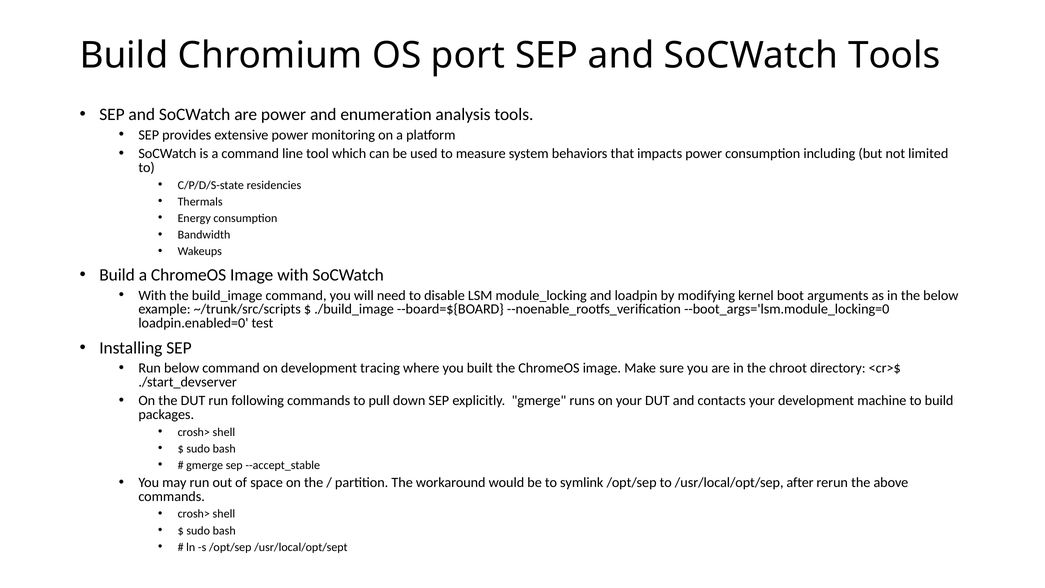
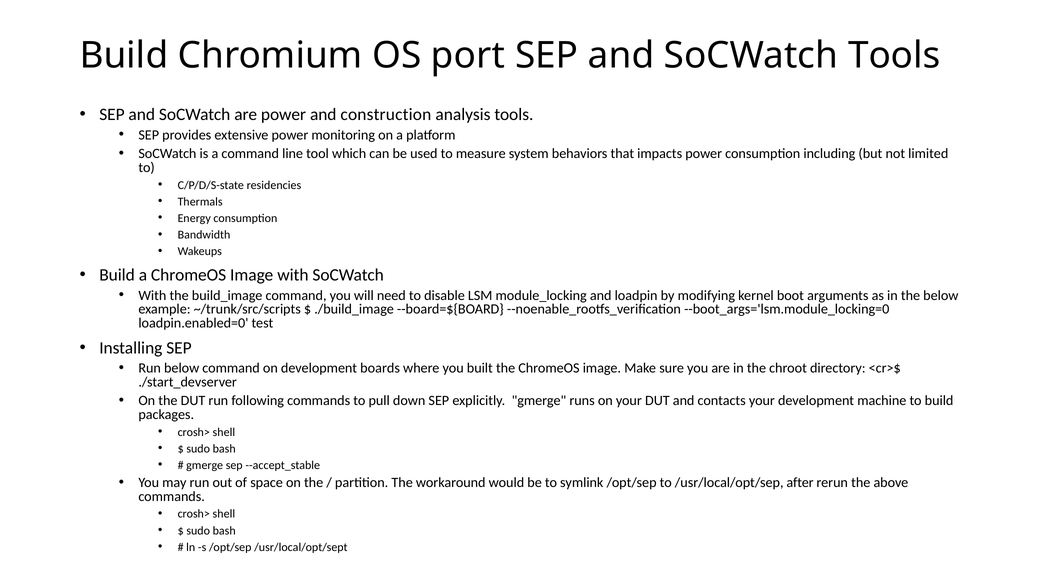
enumeration: enumeration -> construction (386, 115)
tracing: tracing -> boards (380, 368)
